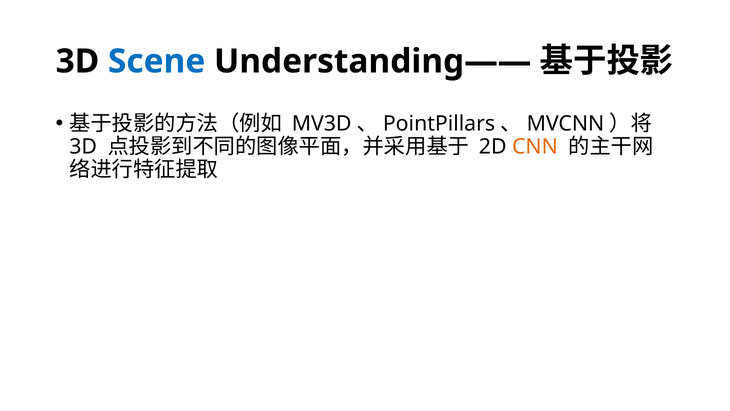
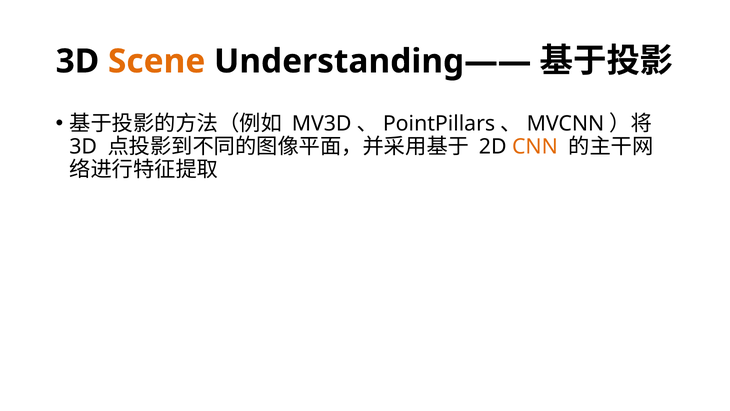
Scene colour: blue -> orange (157, 61)
